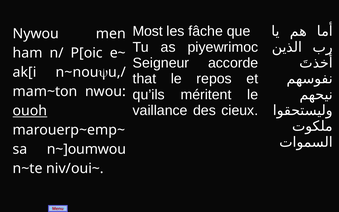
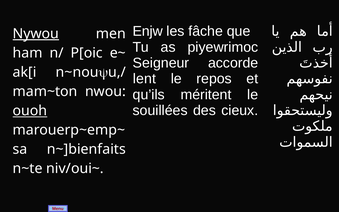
Most: Most -> Enjw (148, 31)
Nywou underline: none -> present (36, 34)
that: that -> lent (144, 79)
vaillance: vaillance -> souillées (160, 110)
n~]oumwou: n~]oumwou -> n~]bienfaits (86, 149)
